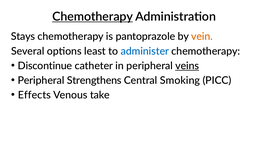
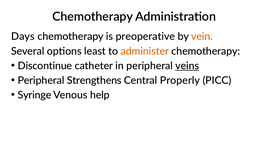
Chemotherapy underline: present -> none (93, 17)
Stays: Stays -> Days (23, 37)
pantoprazole: pantoprazole -> preoperative (145, 37)
administer colour: blue -> orange (145, 51)
Smoking: Smoking -> Properly (180, 81)
Effects: Effects -> Syringe (35, 95)
take: take -> help (100, 95)
